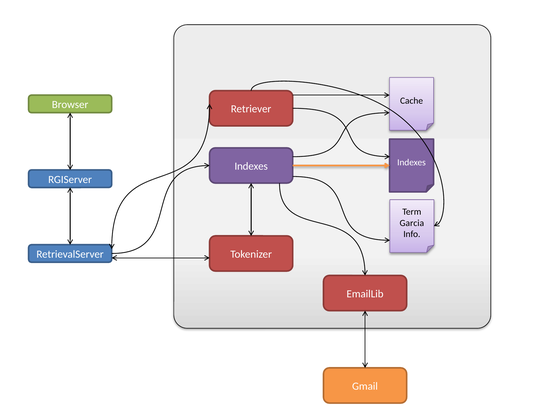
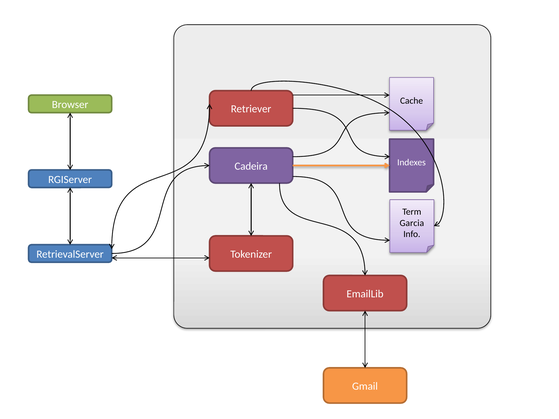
Indexes: Indexes -> Cadeira (251, 166)
